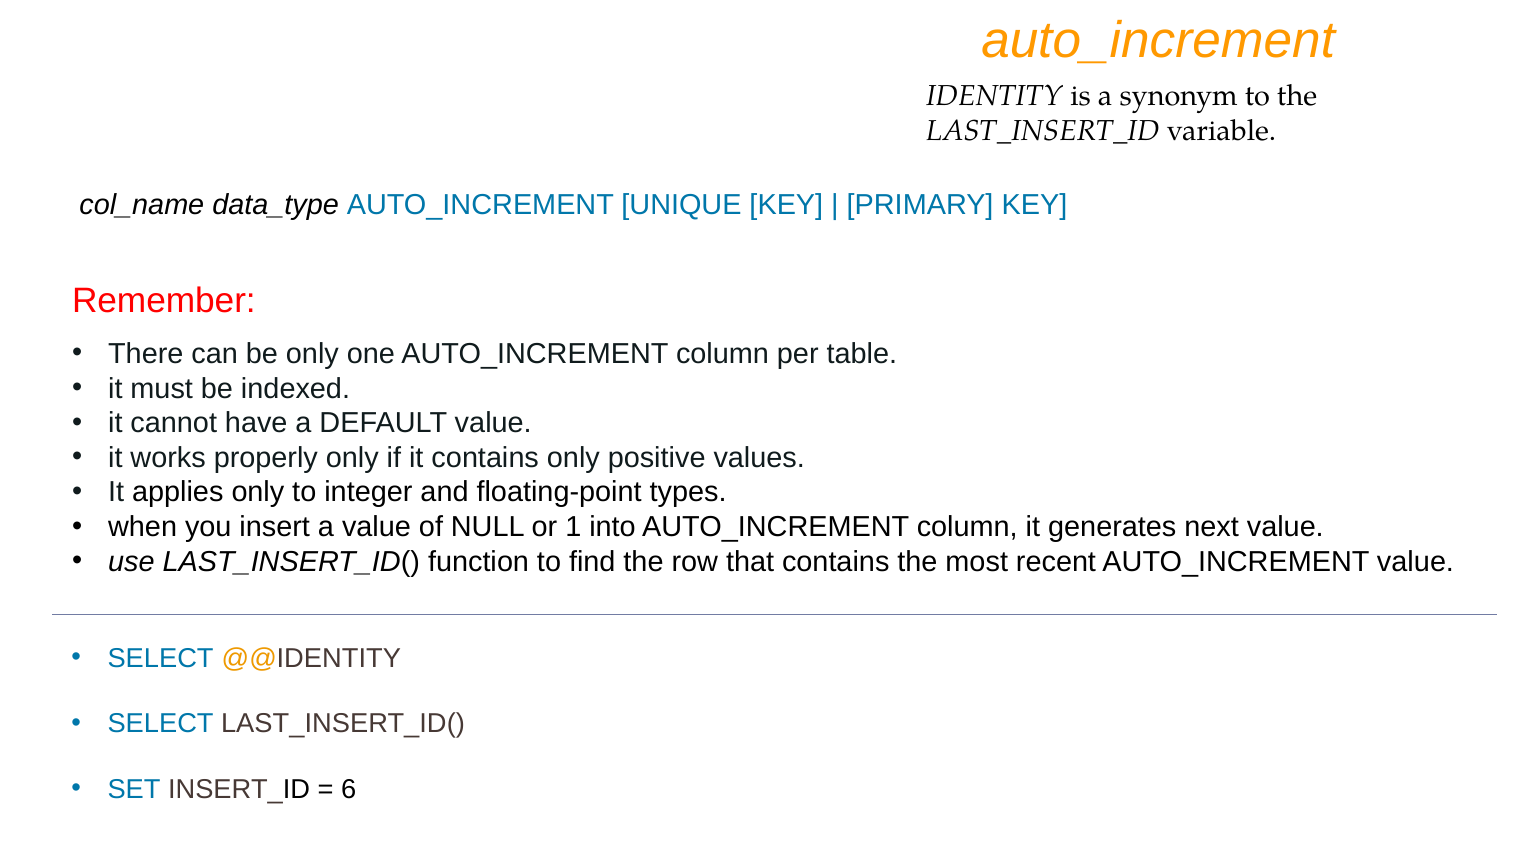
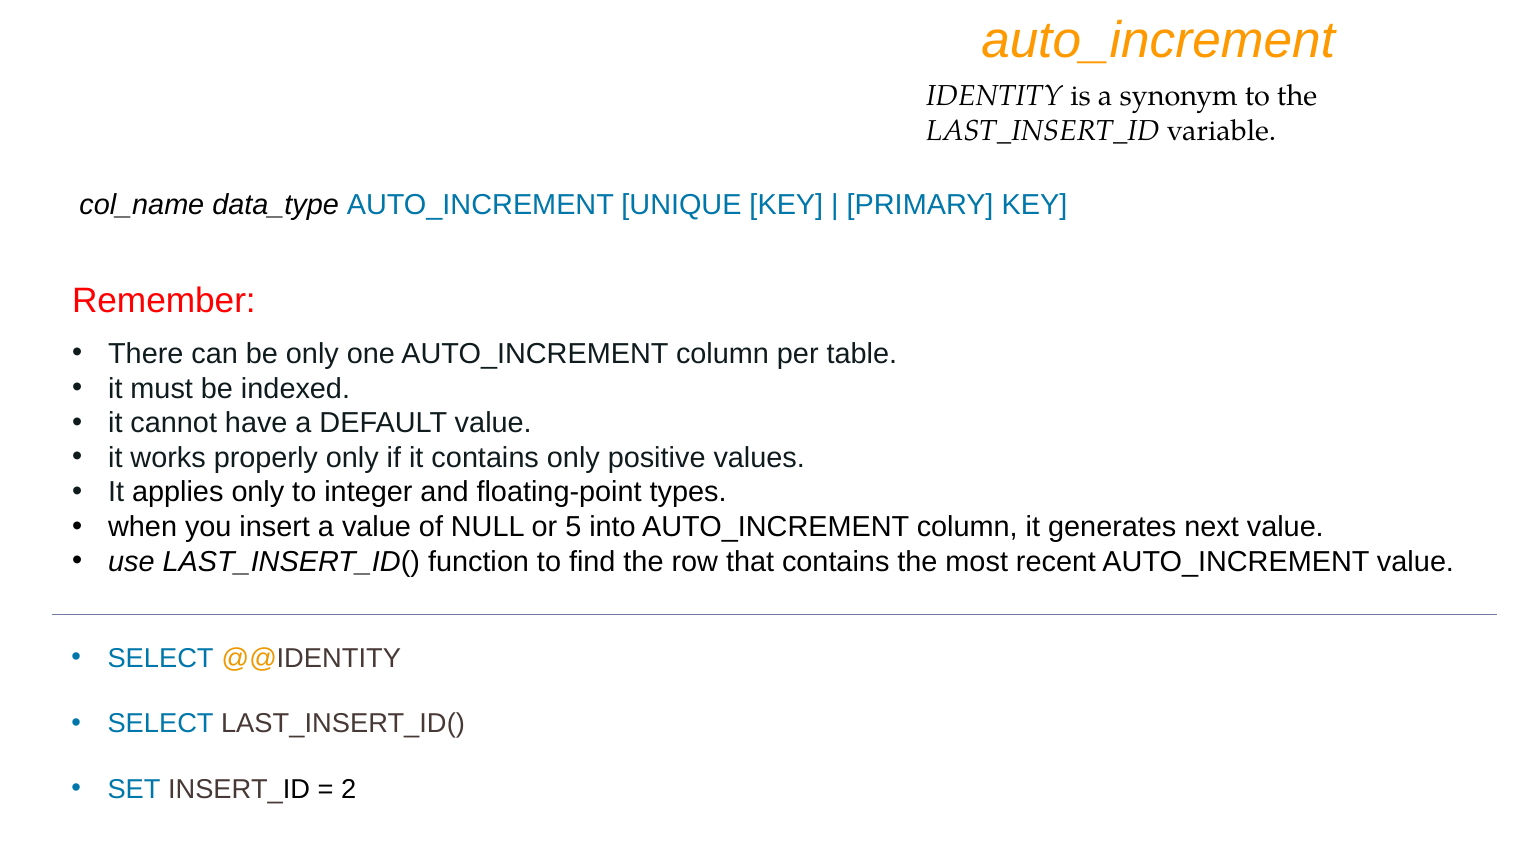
1: 1 -> 5 (573, 527)
6: 6 -> 2 (349, 789)
